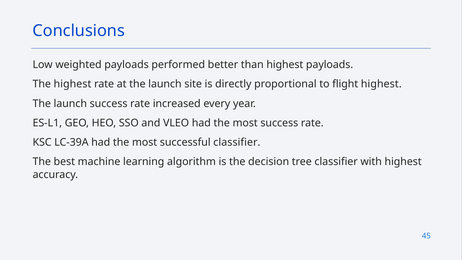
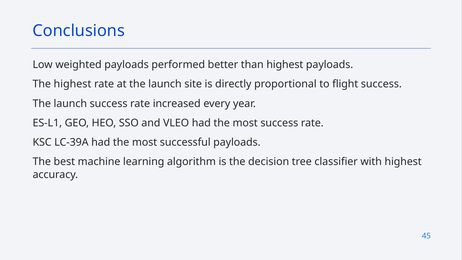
flight highest: highest -> success (381, 84)
successful classifier: classifier -> payloads (237, 142)
